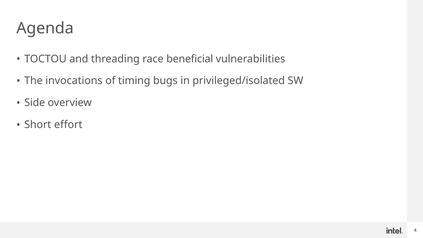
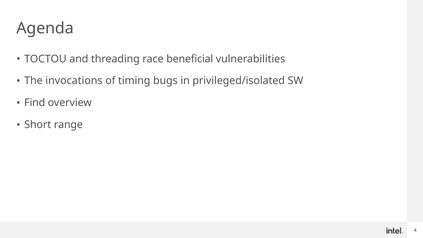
Side: Side -> Find (35, 103)
effort: effort -> range (68, 125)
